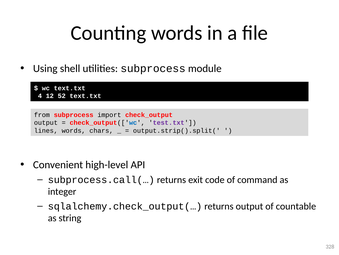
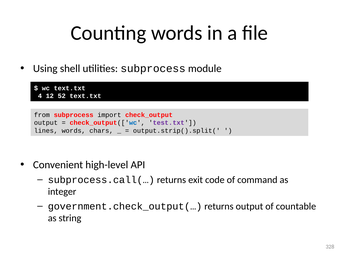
sqlalchemy.check_output(…: sqlalchemy.check_output(… -> government.check_output(… (125, 206)
